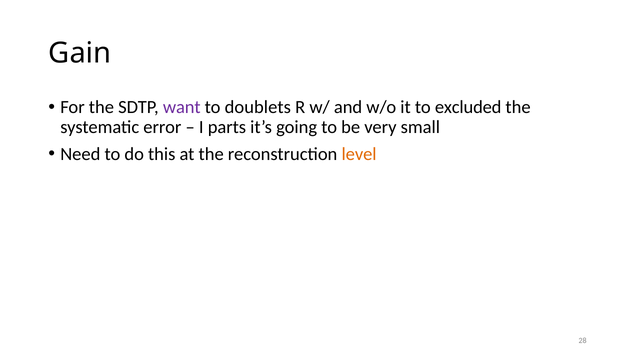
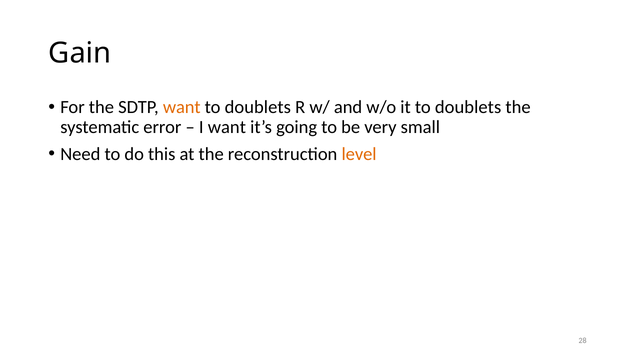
want colour: purple -> orange (182, 107)
it to excluded: excluded -> doublets (468, 107)
I parts: parts -> want (227, 127)
